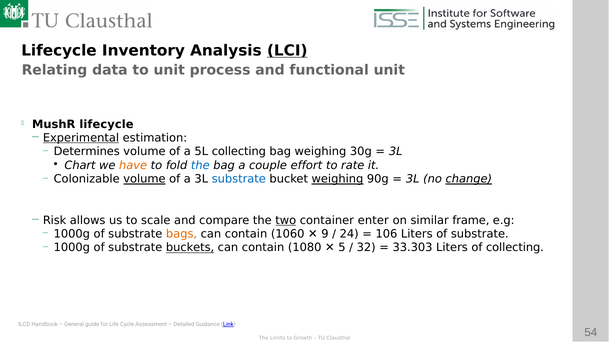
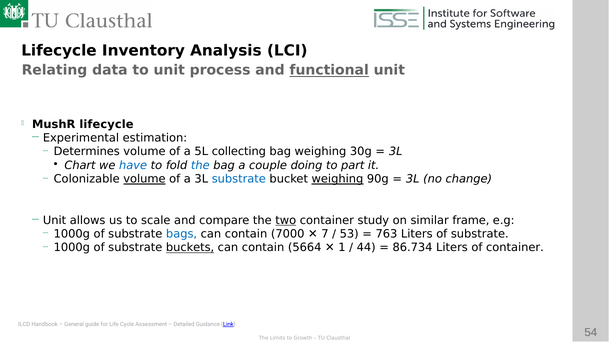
LCI underline: present -> none (287, 51)
functional underline: none -> present (329, 70)
Experimental underline: present -> none (81, 138)
have colour: orange -> blue (133, 165)
effort: effort -> doing (307, 165)
rate: rate -> part (353, 165)
change underline: present -> none (469, 179)
Risk: Risk -> Unit (55, 220)
enter: enter -> study (373, 220)
bags colour: orange -> blue (182, 234)
1060: 1060 -> 7000 (288, 234)
9: 9 -> 7 (325, 234)
24: 24 -> 53 (349, 234)
106: 106 -> 763 (386, 234)
1080: 1080 -> 5664 (305, 248)
5: 5 -> 1 (342, 248)
32: 32 -> 44 (366, 248)
33.303: 33.303 -> 86.734 (412, 248)
of collecting: collecting -> container (515, 248)
